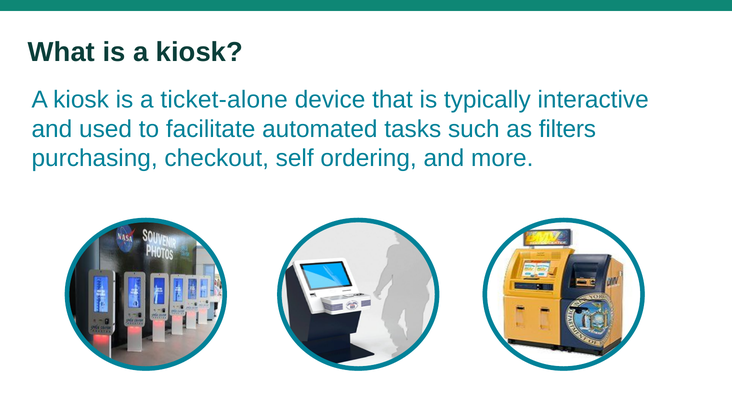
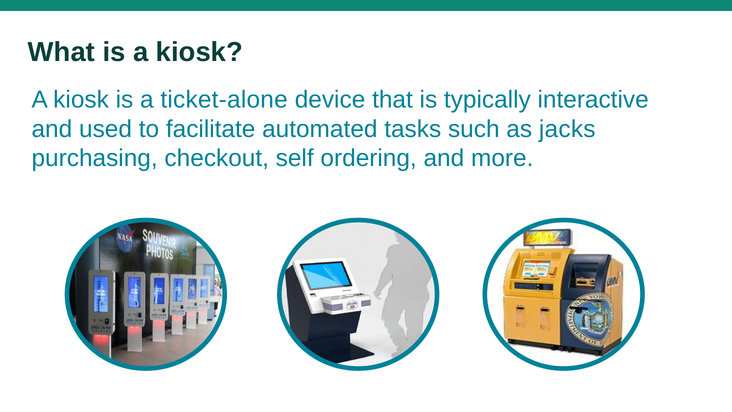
filters: filters -> jacks (567, 129)
